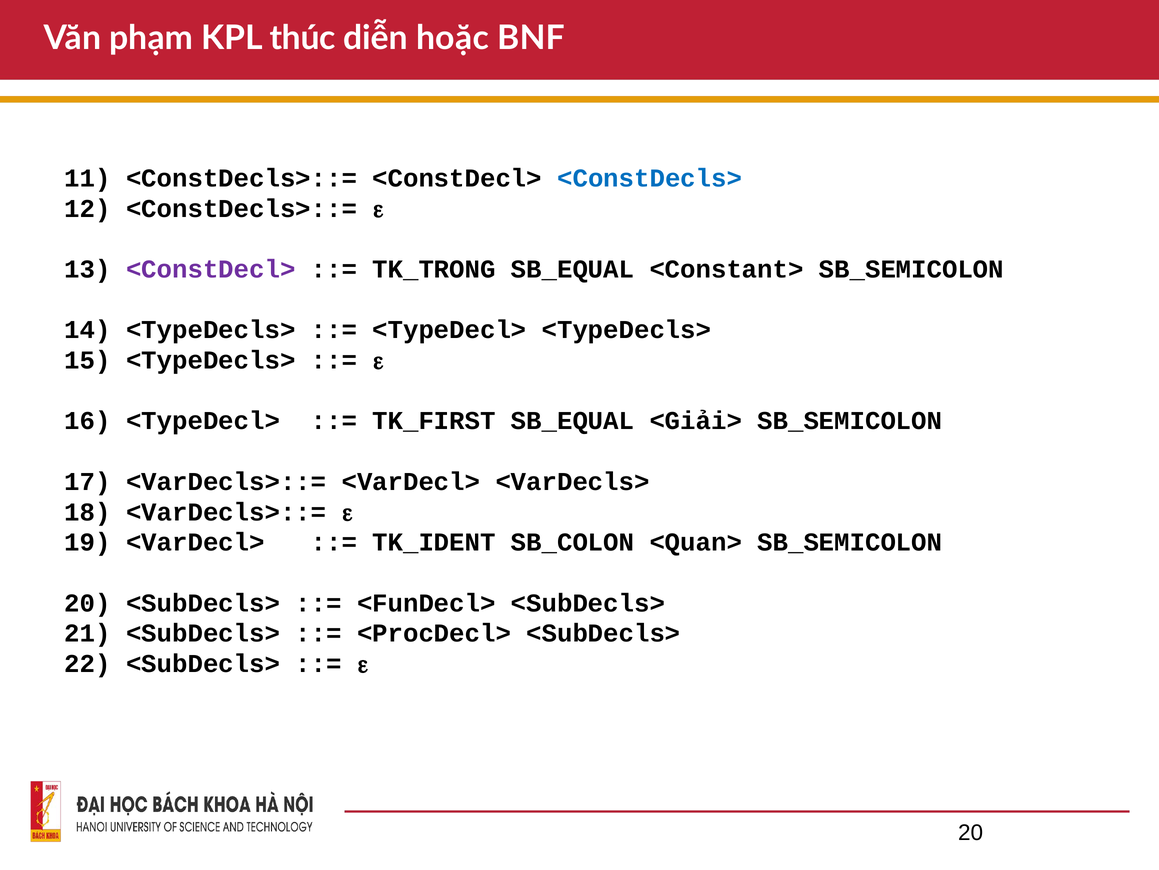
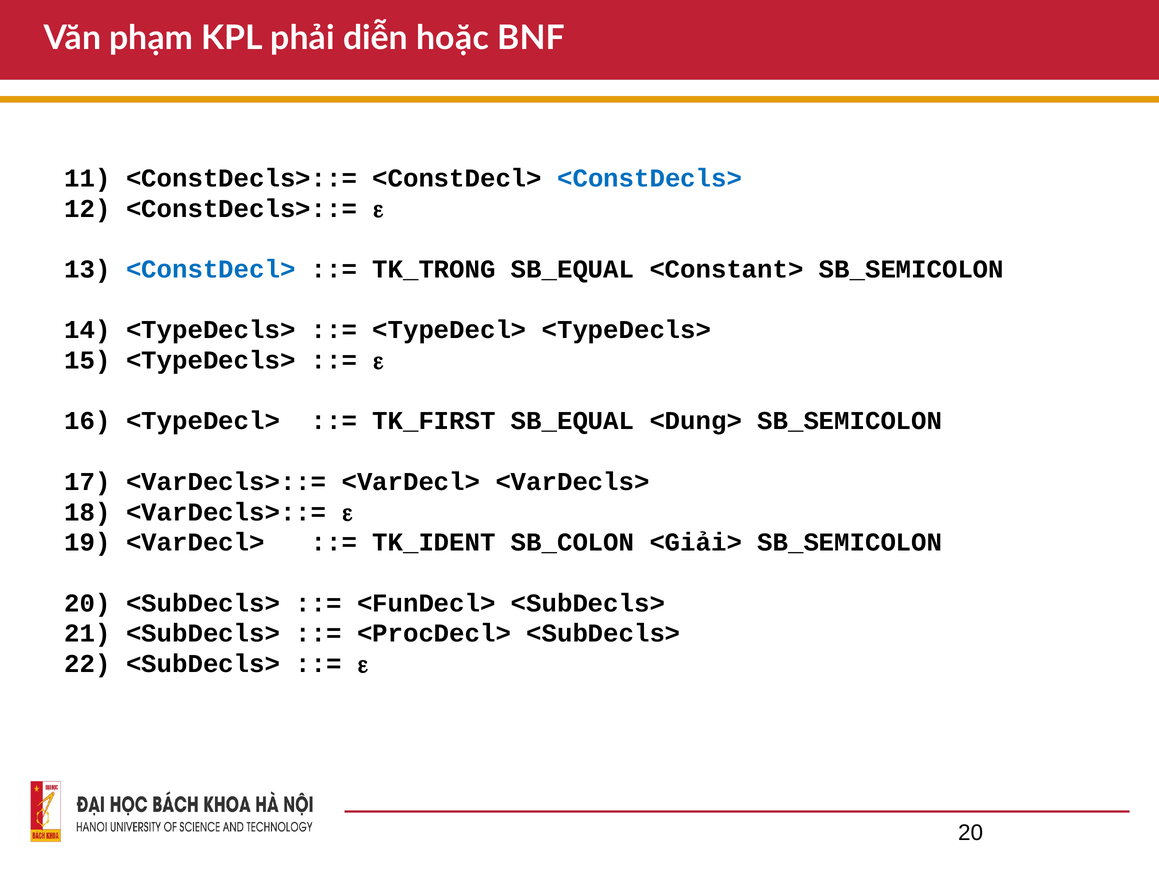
thúc: thúc -> phải (302, 38)
<ConstDecl> colour: purple -> blue (211, 269)
<Giải>: <Giải> -> <Dung> (696, 421)
<Quan>: <Quan> -> <Giải> (696, 542)
